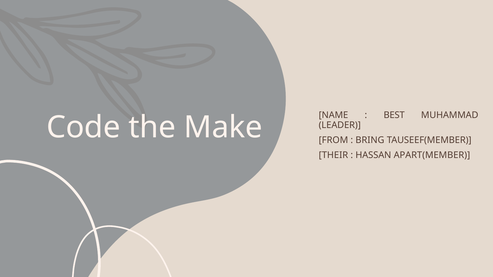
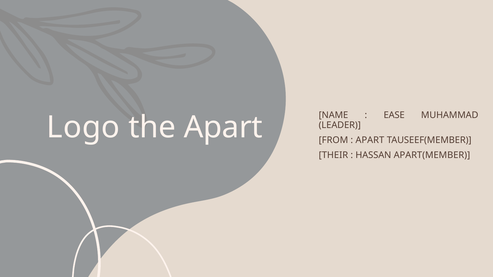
BEST: BEST -> EASE (394, 115)
Code: Code -> Logo (83, 127)
the Make: Make -> Apart (223, 127)
BRING: BRING -> APART (370, 140)
